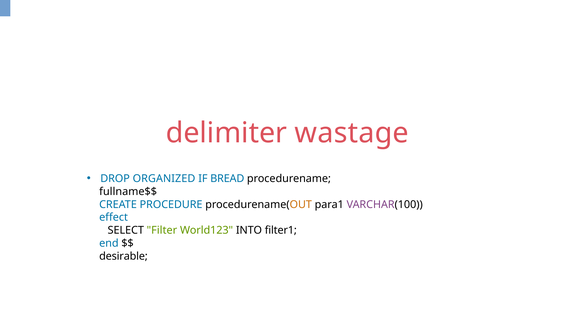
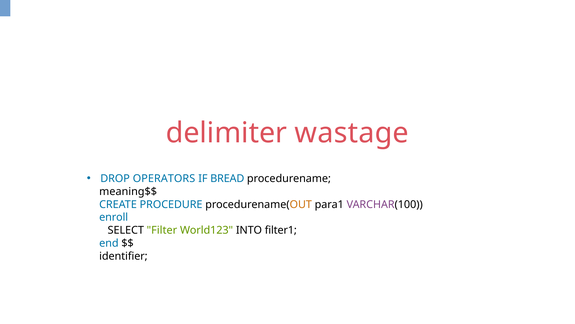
ORGANIZED: ORGANIZED -> OPERATORS (164, 178)
fullname$$: fullname$$ -> meaning$$ (128, 191)
effect: effect -> enroll (114, 217)
desirable: desirable -> identifier (123, 256)
